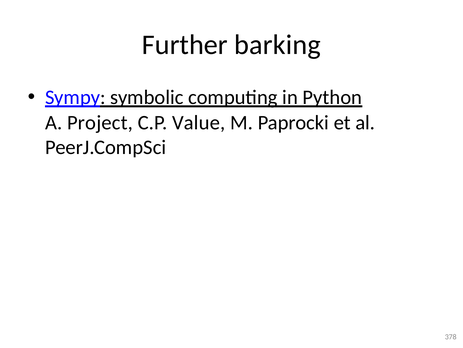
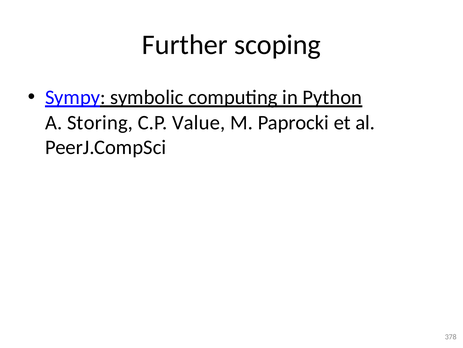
barking: barking -> scoping (278, 45)
Project: Project -> Storing (100, 122)
